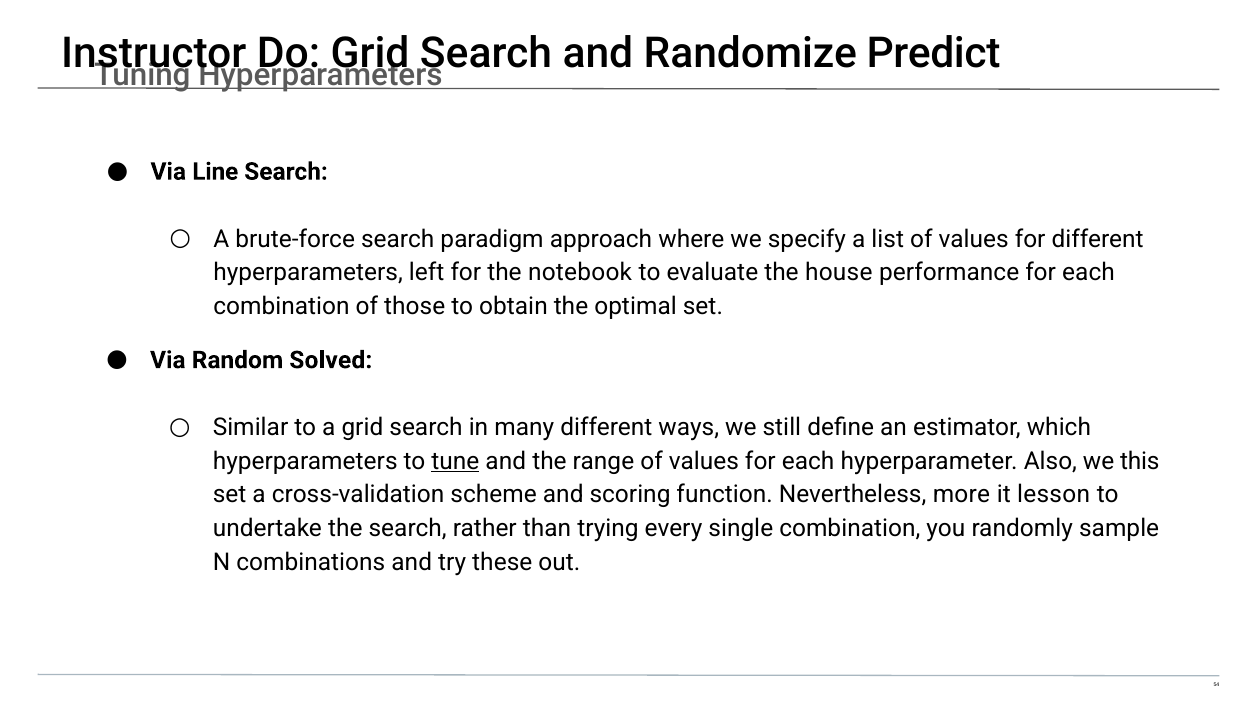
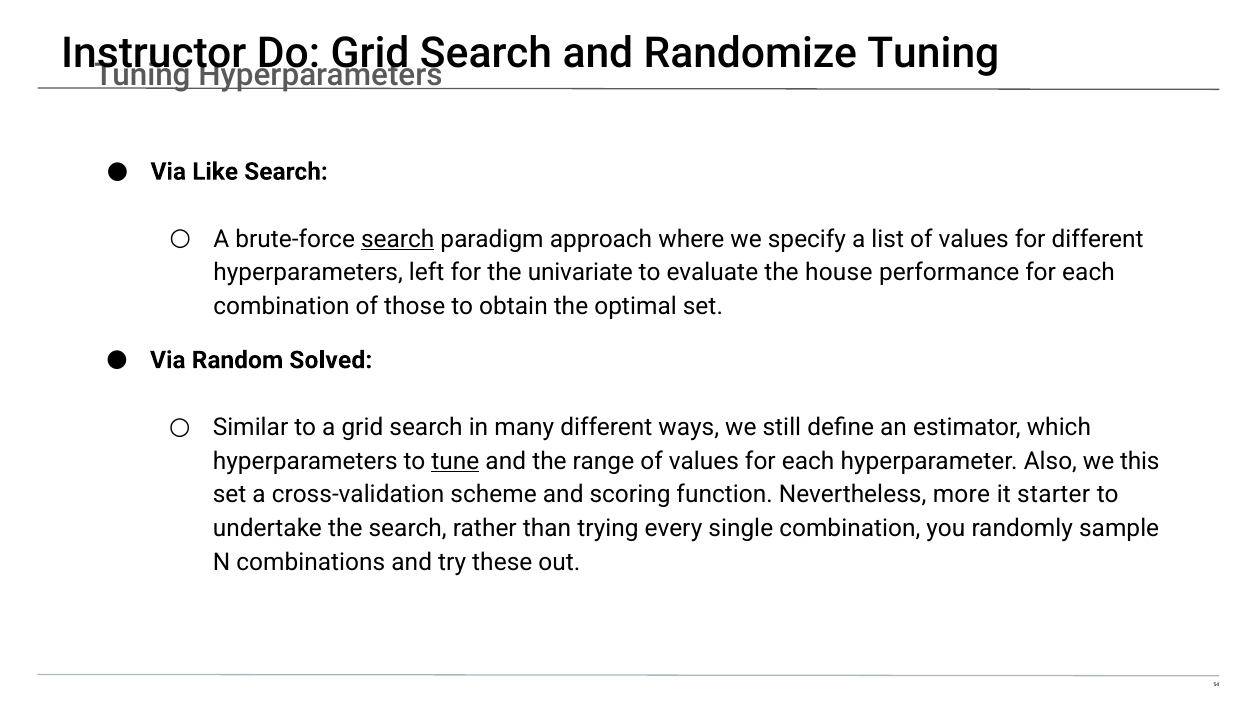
Randomize Predict: Predict -> Tuning (933, 54)
Line: Line -> Like (215, 172)
search underline: none -> present (398, 239)
notebook: notebook -> univariate (580, 273)
lesson: lesson -> starter (1054, 495)
